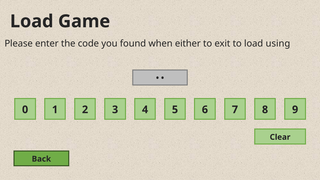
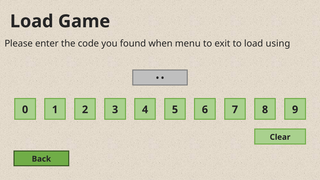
either: either -> menu (188, 44)
